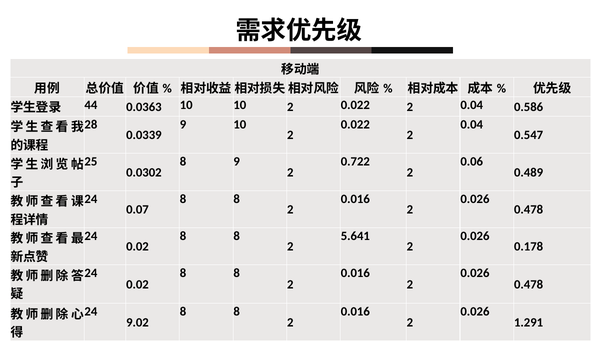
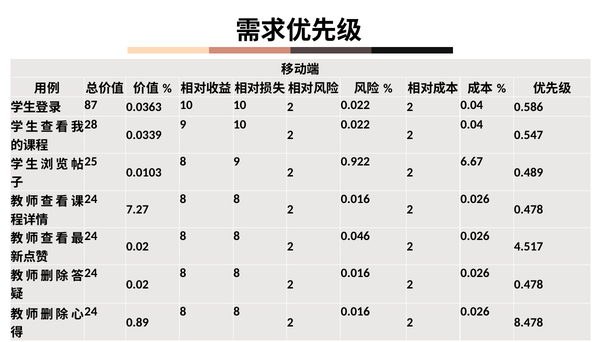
44: 44 -> 87 (91, 105)
0.722: 0.722 -> 0.922 (355, 162)
0.06: 0.06 -> 6.67 (472, 162)
0.0302: 0.0302 -> 0.0103 (144, 172)
0.07: 0.07 -> 7.27 (137, 209)
5.641: 5.641 -> 0.046 (355, 236)
0.178: 0.178 -> 4.517 (529, 247)
9.02: 9.02 -> 0.89 (137, 322)
1.291: 1.291 -> 8.478 (529, 322)
